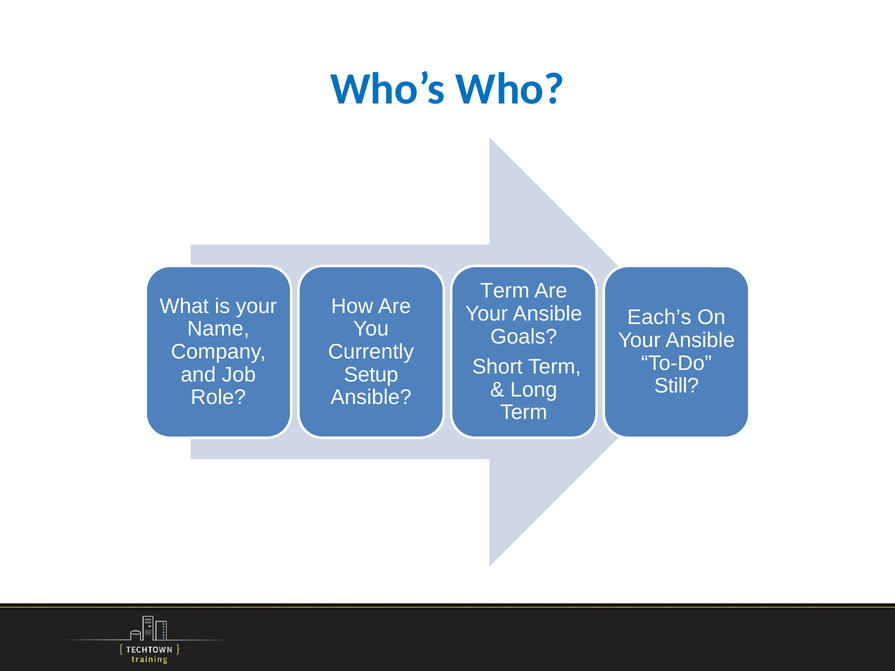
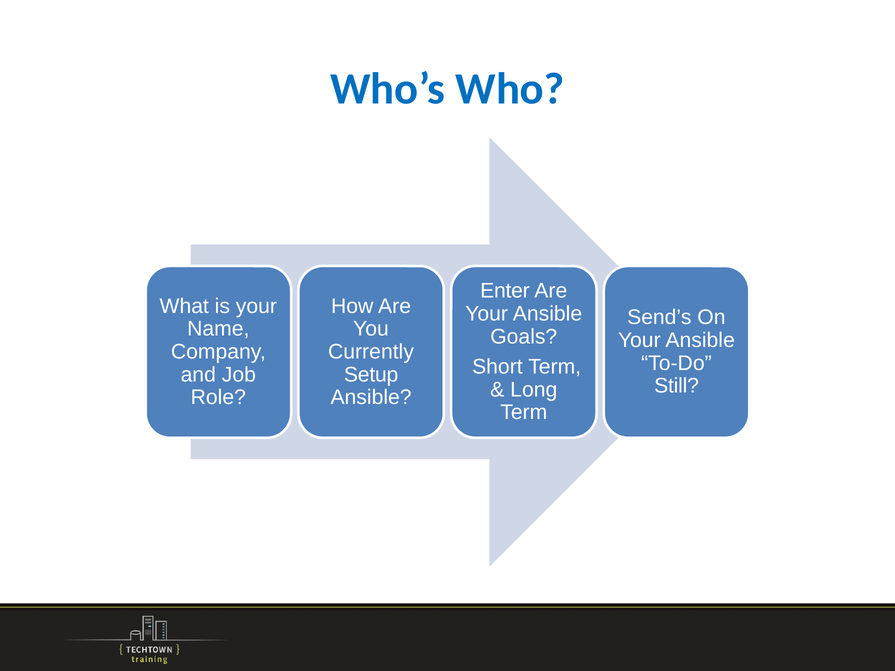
Term: Term -> Enter (505, 291)
Each’s: Each’s -> Send’s (659, 318)
